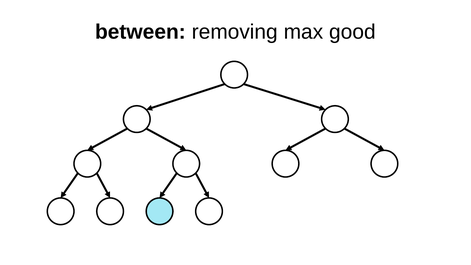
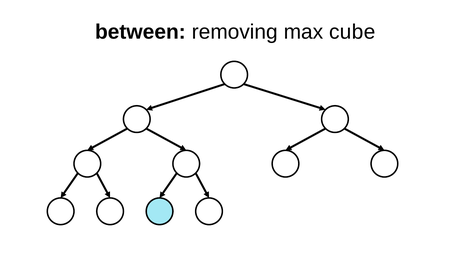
good: good -> cube (352, 32)
